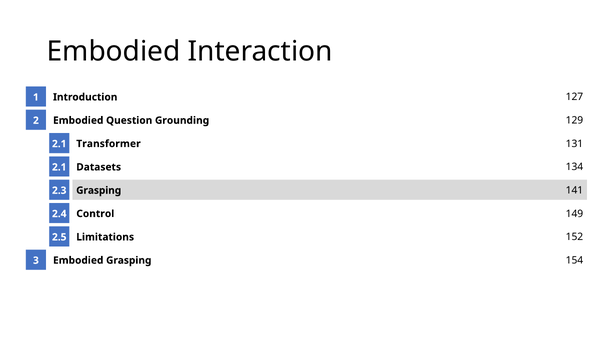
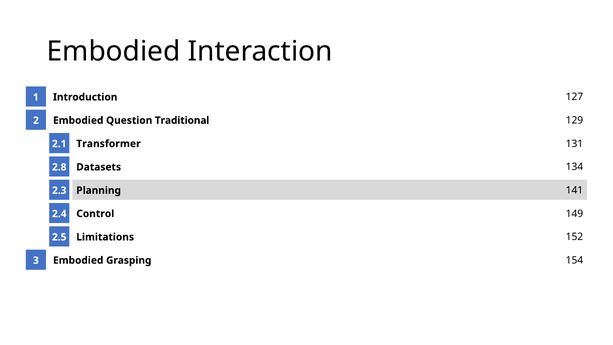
Grounding: Grounding -> Traditional (182, 120)
2.1: 2.1 -> 2.8 (59, 167)
Grasping: Grasping -> Planning (99, 190)
